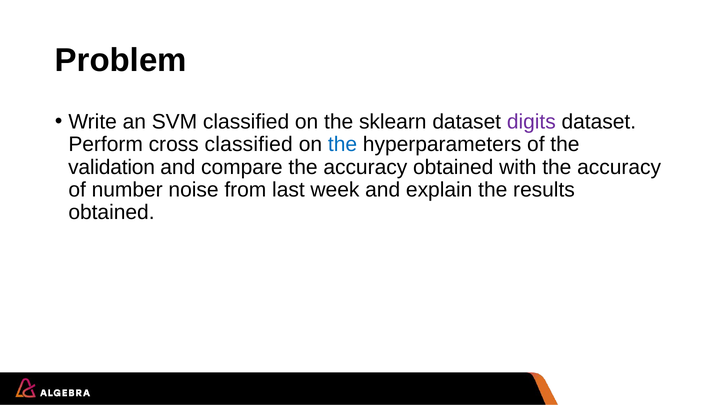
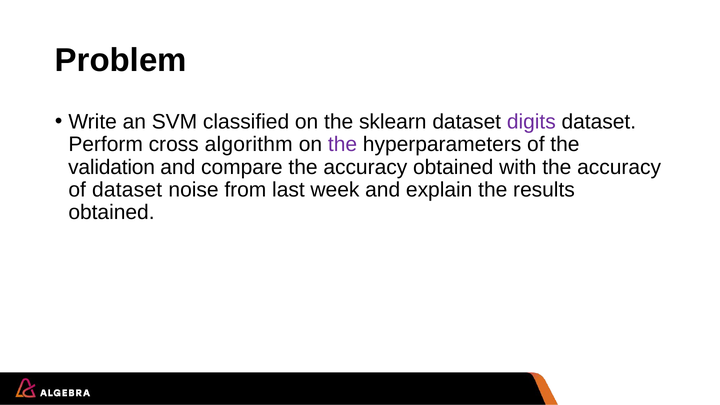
cross classified: classified -> algorithm (249, 144)
the colour: blue -> purple (343, 144)
of number: number -> dataset (127, 190)
